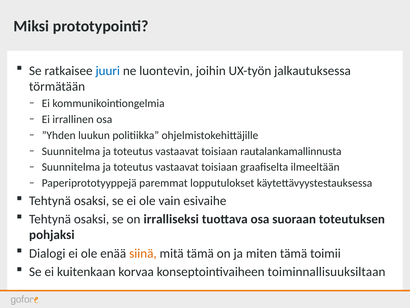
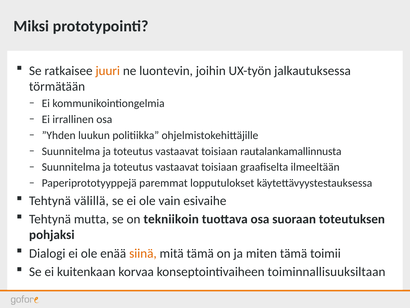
juuri colour: blue -> orange (108, 71)
osaksi: osaksi -> välillä (91, 200)
osaksi: osaksi -> mutta (92, 219)
irralliseksi: irralliseksi -> tekniikoin (171, 219)
